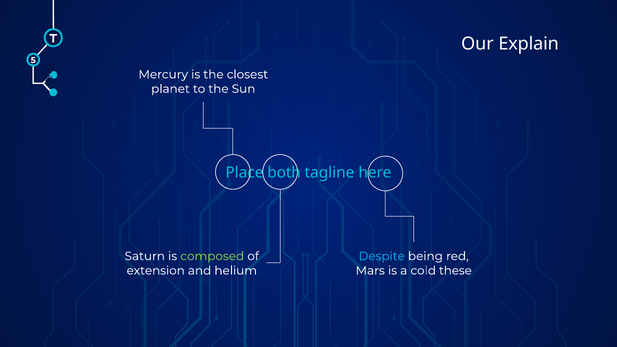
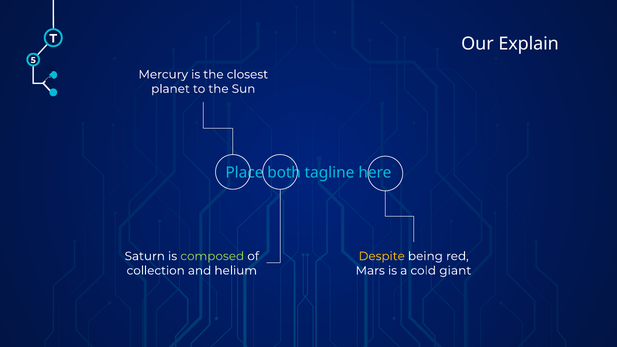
Despite colour: light blue -> yellow (382, 256)
extension: extension -> collection (156, 271)
these: these -> giant (455, 271)
